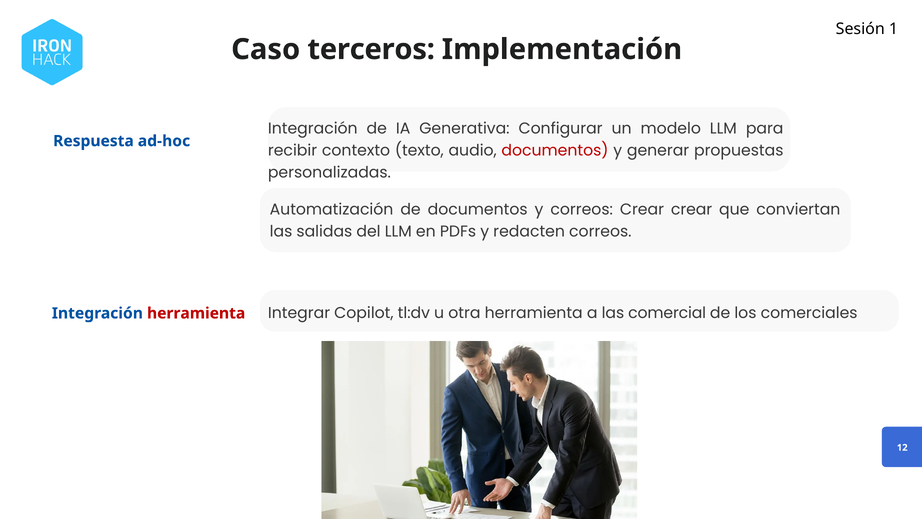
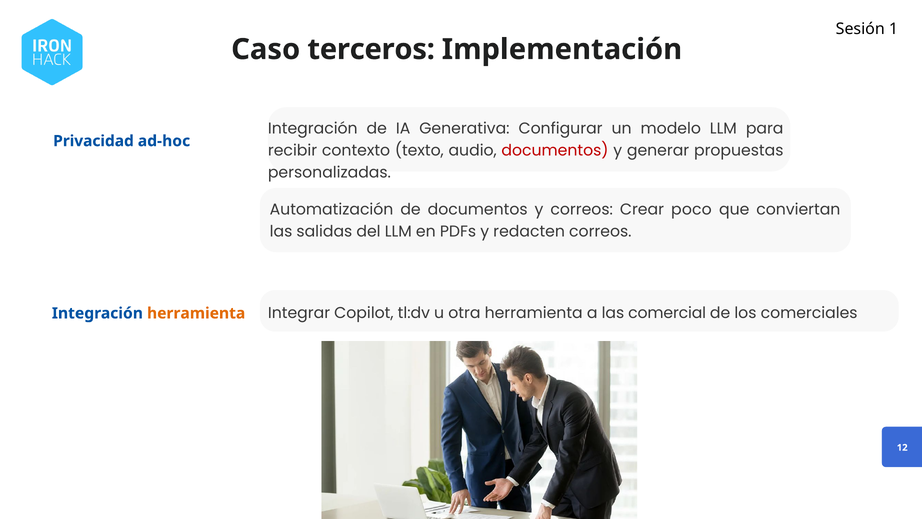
Respuesta: Respuesta -> Privacidad (94, 141)
Crear crear: crear -> poco (691, 210)
herramienta colour: red -> orange (196, 313)
